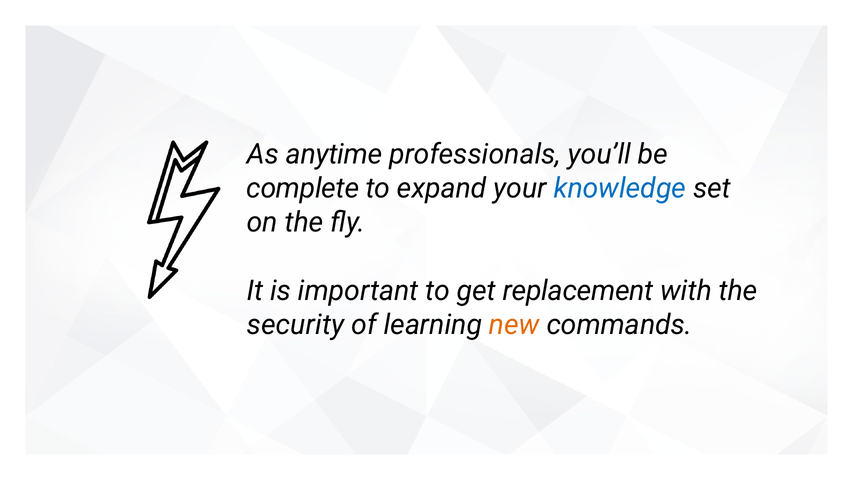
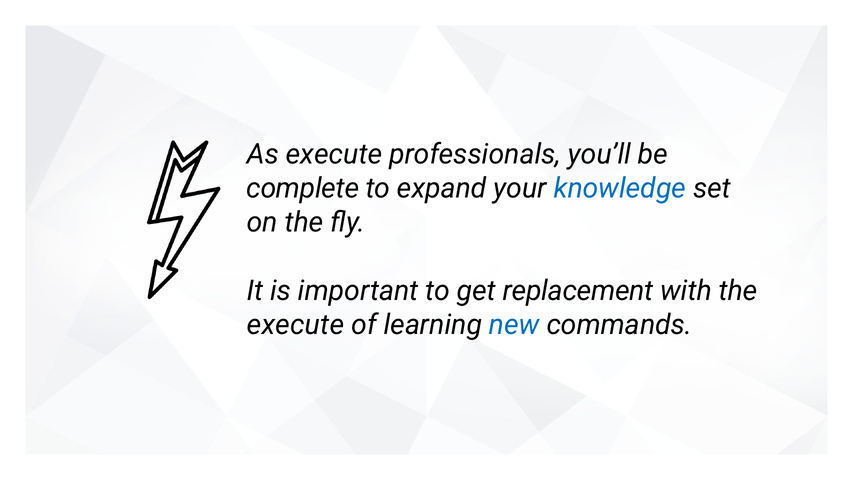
As anytime: anytime -> execute (334, 154)
security: security -> execute (295, 325)
new colour: orange -> blue (514, 325)
